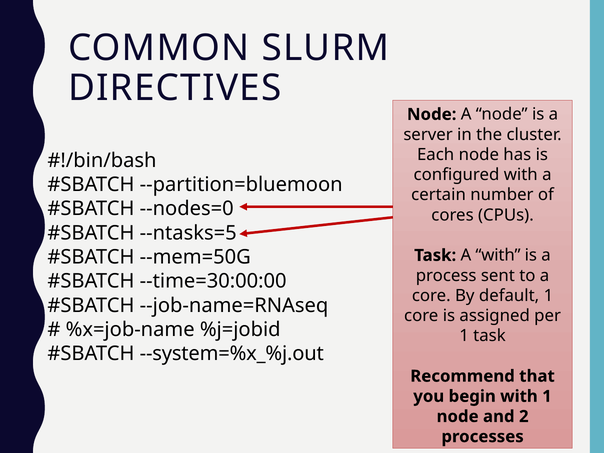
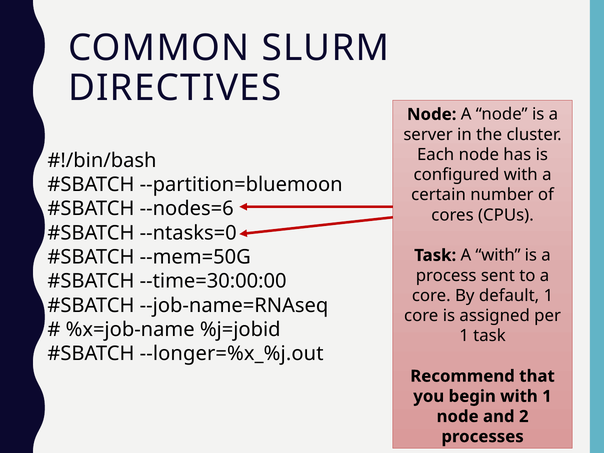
--nodes=0: --nodes=0 -> --nodes=6 (187, 209)
--ntasks=5: --ntasks=5 -> --ntasks=0 (188, 233)
--system=%x_%j.out: --system=%x_%j.out -> --longer=%x_%j.out (232, 354)
